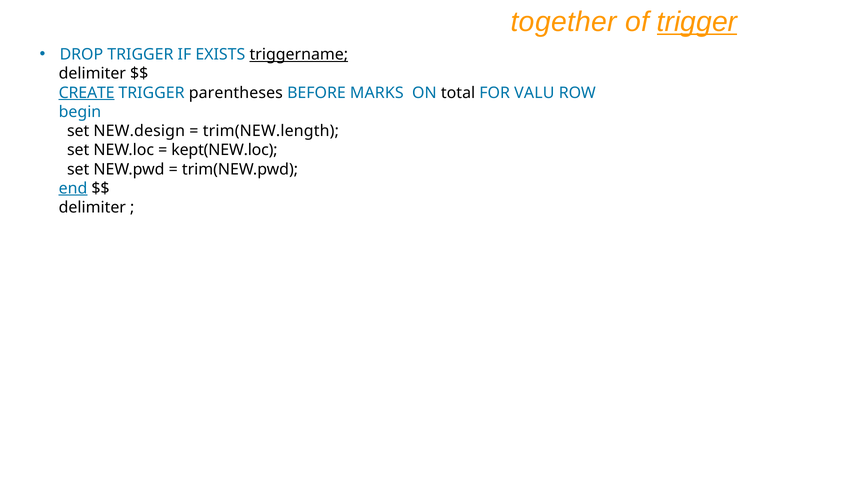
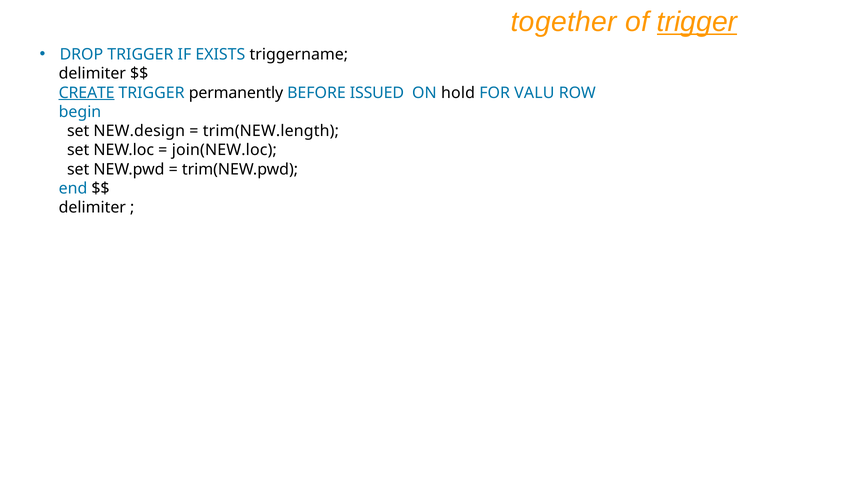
triggername underline: present -> none (299, 55)
parentheses: parentheses -> permanently (236, 93)
MARKS: MARKS -> ISSUED (377, 93)
total: total -> hold (458, 93)
kept(NEW.loc: kept(NEW.loc -> join(NEW.loc (224, 150)
end underline: present -> none (73, 188)
